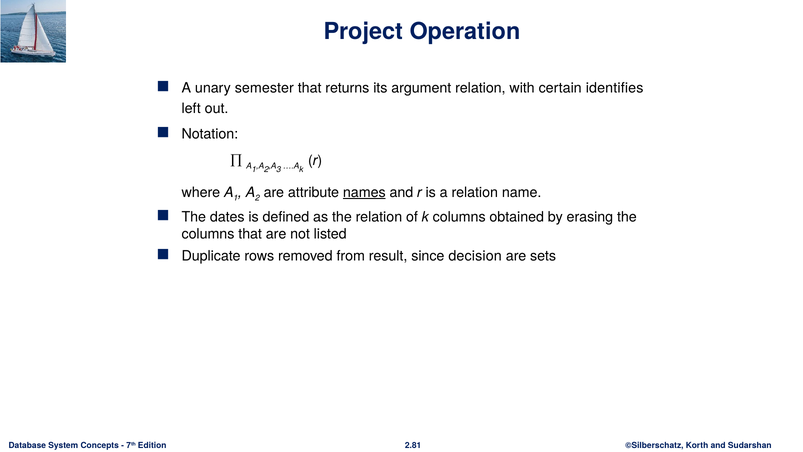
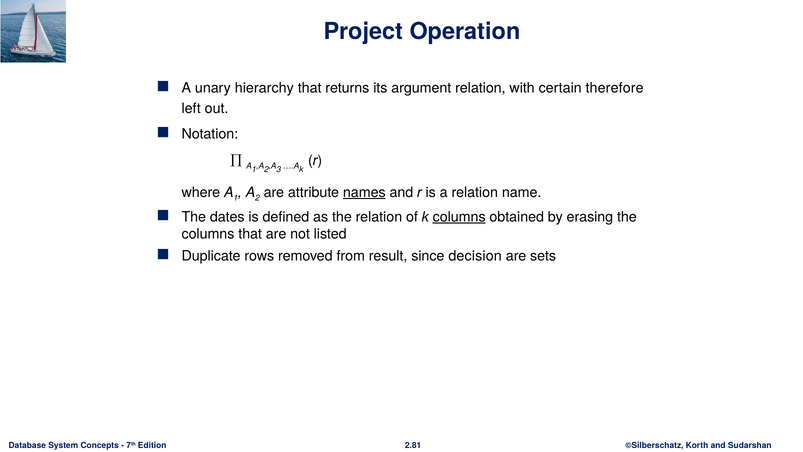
semester: semester -> hierarchy (264, 88)
identifies: identifies -> therefore (615, 88)
columns underline: none -> present (459, 217)
